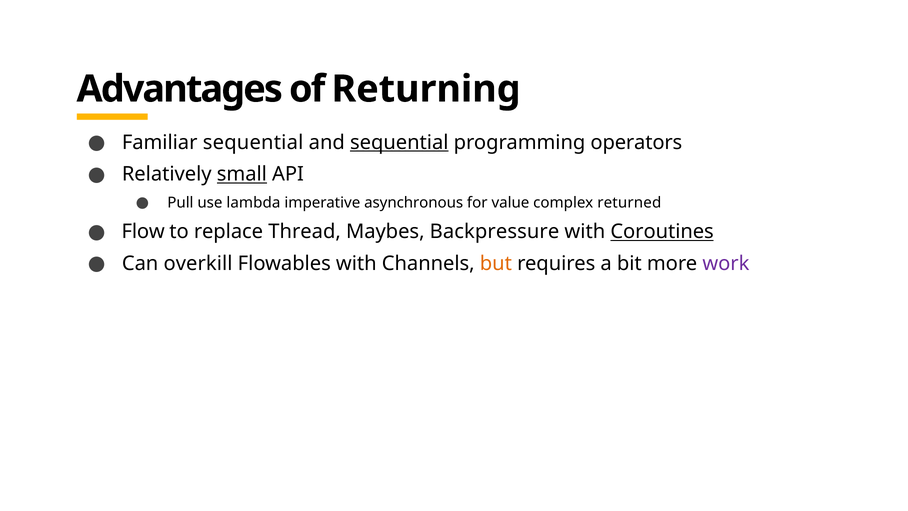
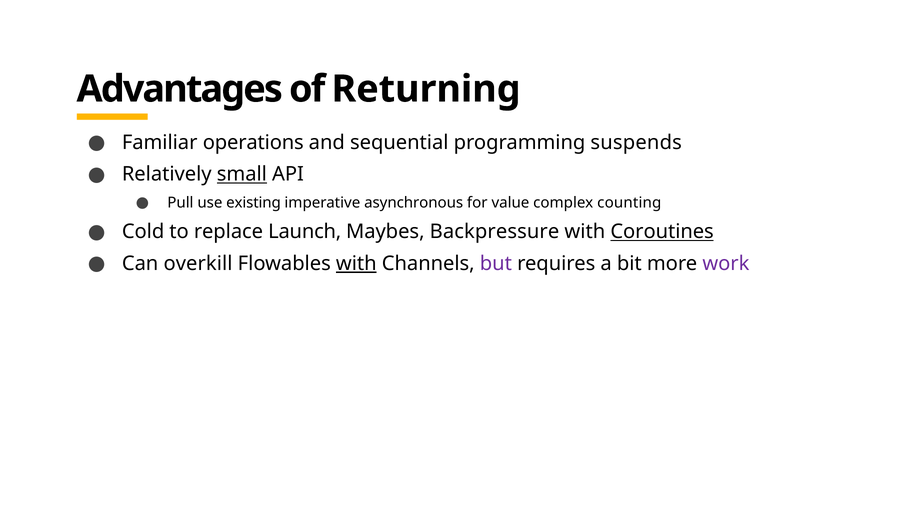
Familiar sequential: sequential -> operations (253, 142)
sequential underline: present -> none (399, 142)
operators: operators -> suspends (636, 142)
lambda: lambda -> existing (254, 203)
returned: returned -> counting (629, 203)
Flow: Flow -> Cold (143, 232)
Thread: Thread -> Launch (305, 232)
with underline: none -> present (356, 263)
but colour: orange -> purple (496, 263)
